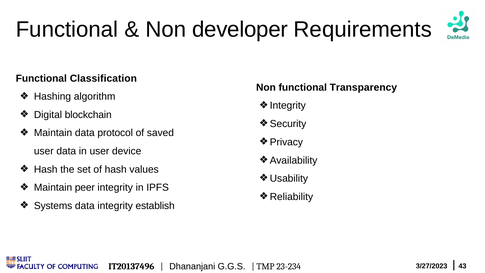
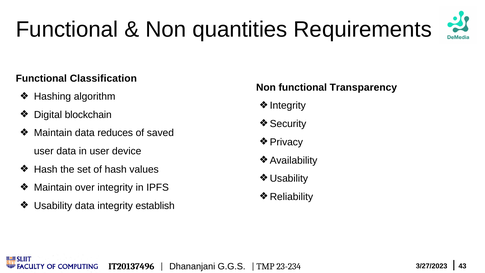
developer: developer -> quantities (240, 29)
protocol: protocol -> reduces (115, 133)
peer: peer -> over (85, 187)
Systems: Systems -> Usability (53, 206)
